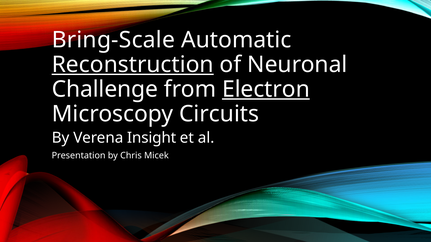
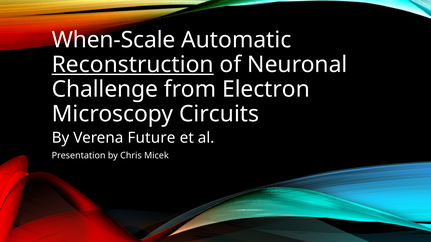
Bring-Scale: Bring-Scale -> When-Scale (114, 40)
Electron underline: present -> none (266, 89)
Insight: Insight -> Future (151, 138)
